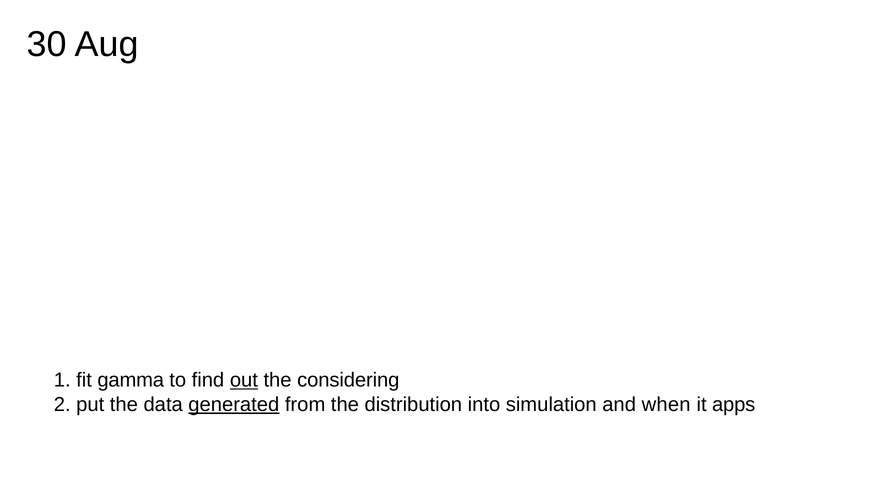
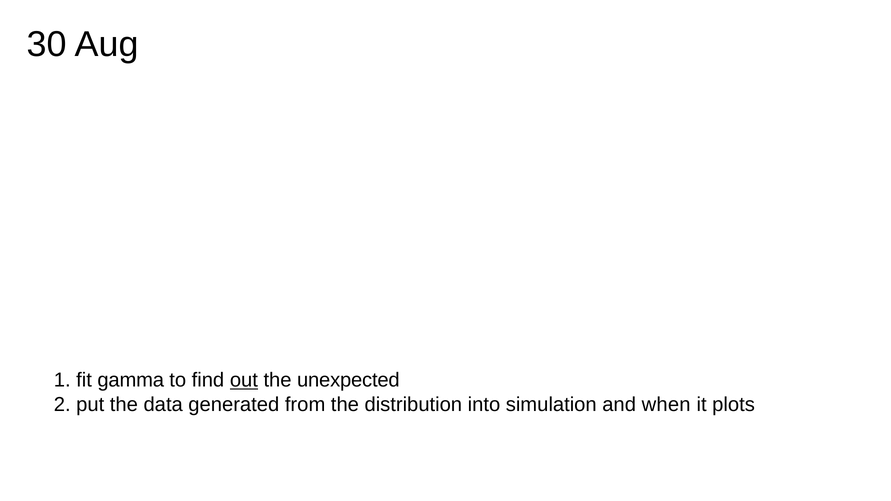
considering: considering -> unexpected (348, 380)
generated underline: present -> none (234, 405)
apps: apps -> plots (734, 405)
